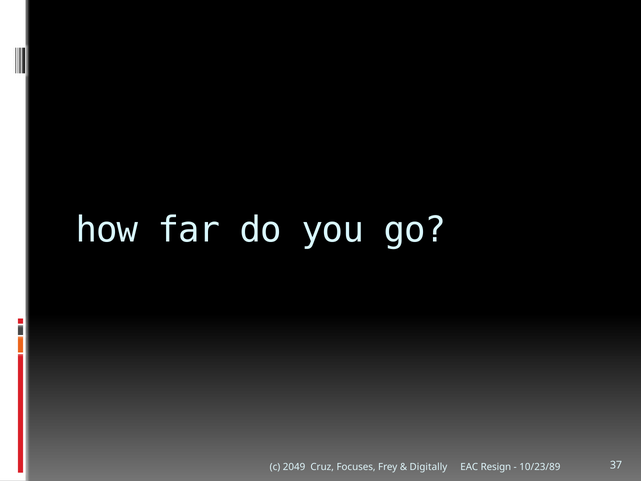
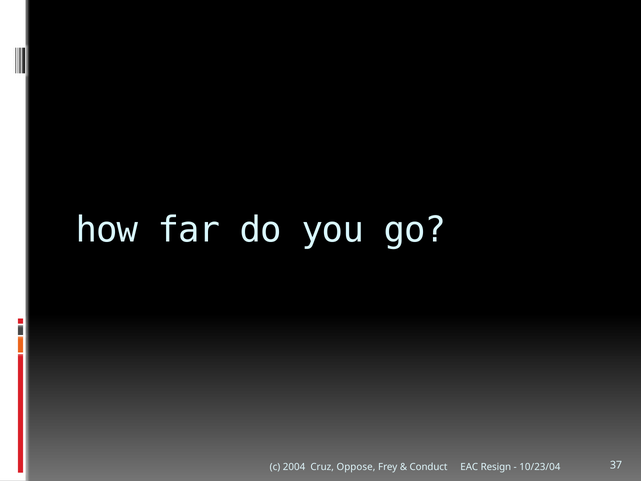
2049: 2049 -> 2004 (294, 467)
Focuses: Focuses -> Oppose (356, 467)
Digitally: Digitally -> Conduct (429, 467)
10/23/89: 10/23/89 -> 10/23/04 (540, 467)
